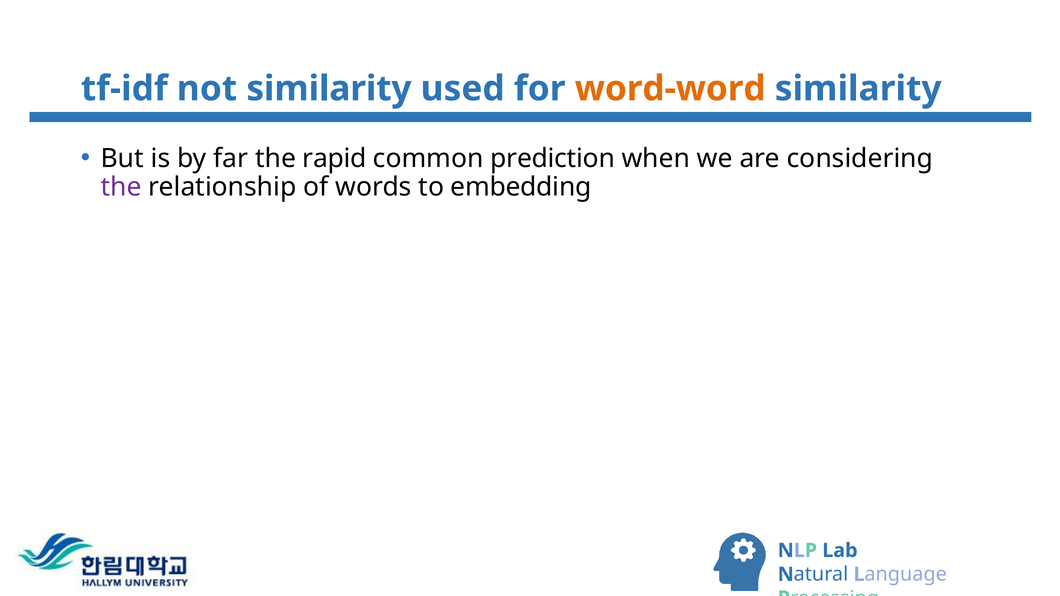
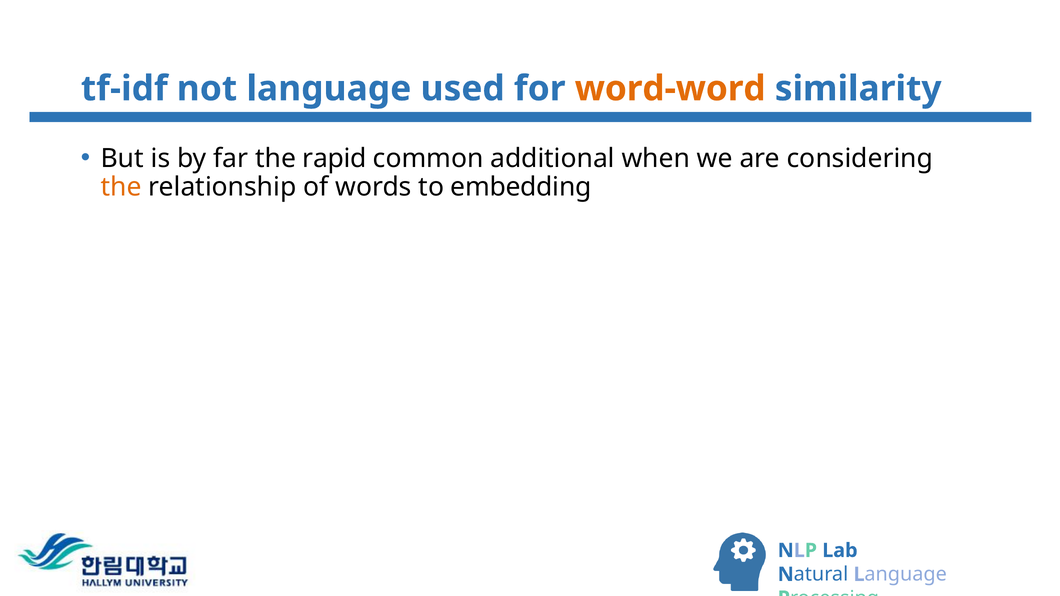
not similarity: similarity -> language (329, 89)
prediction: prediction -> additional (553, 158)
the colour: purple -> orange (121, 187)
